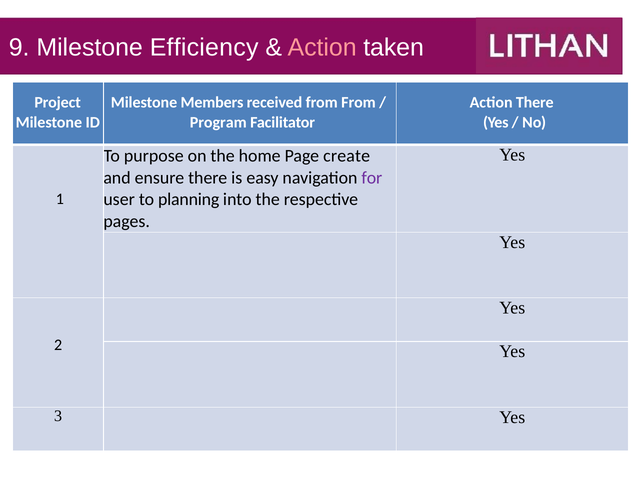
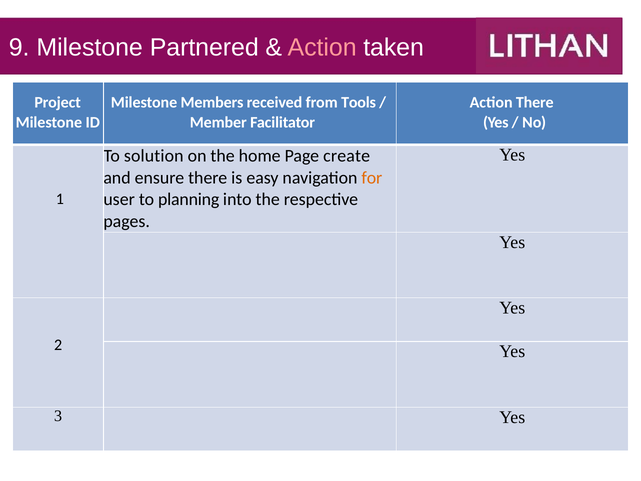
Efficiency: Efficiency -> Partnered (204, 48)
from From: From -> Tools (359, 103)
Program: Program -> Member (218, 122)
purpose: purpose -> solution (154, 156)
for colour: purple -> orange (372, 178)
